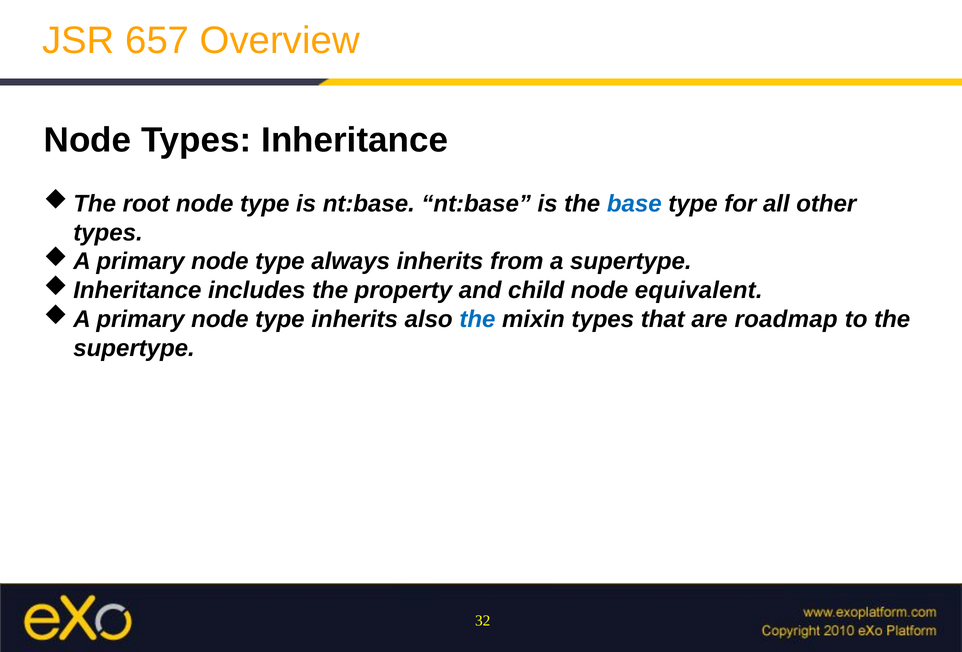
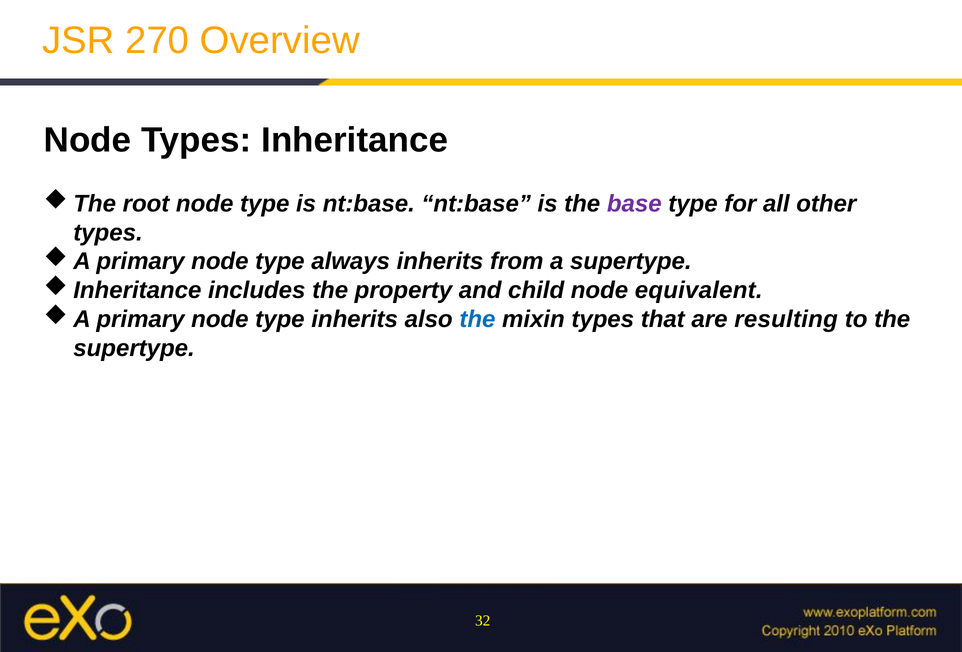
657: 657 -> 270 (157, 41)
base colour: blue -> purple (634, 204)
roadmap: roadmap -> resulting (786, 319)
